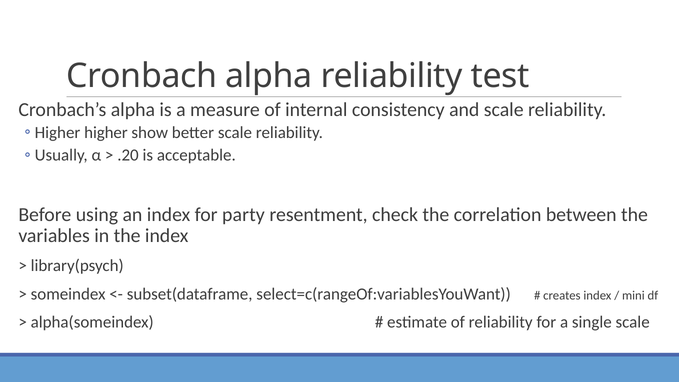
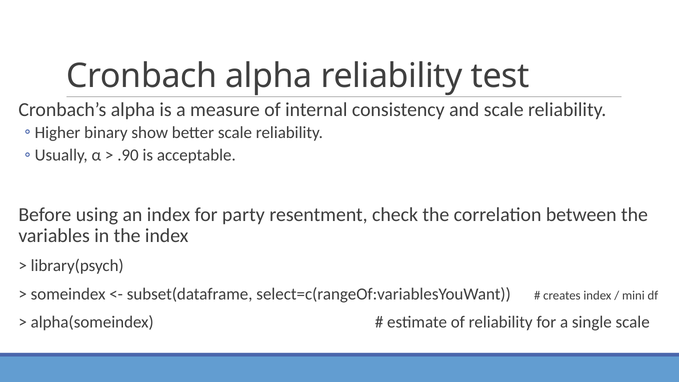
higher: higher -> binary (106, 133)
.20: .20 -> .90 (128, 155)
